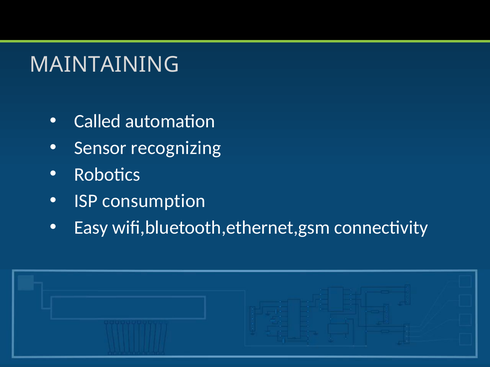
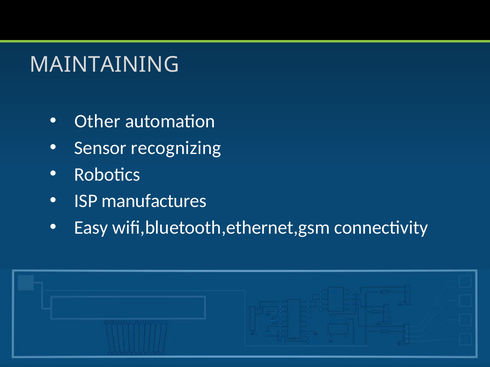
Called: Called -> Other (97, 121)
consumption: consumption -> manufactures (154, 201)
